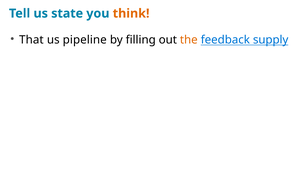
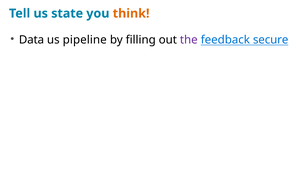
That: That -> Data (32, 40)
the colour: orange -> purple (189, 40)
supply: supply -> secure (271, 40)
